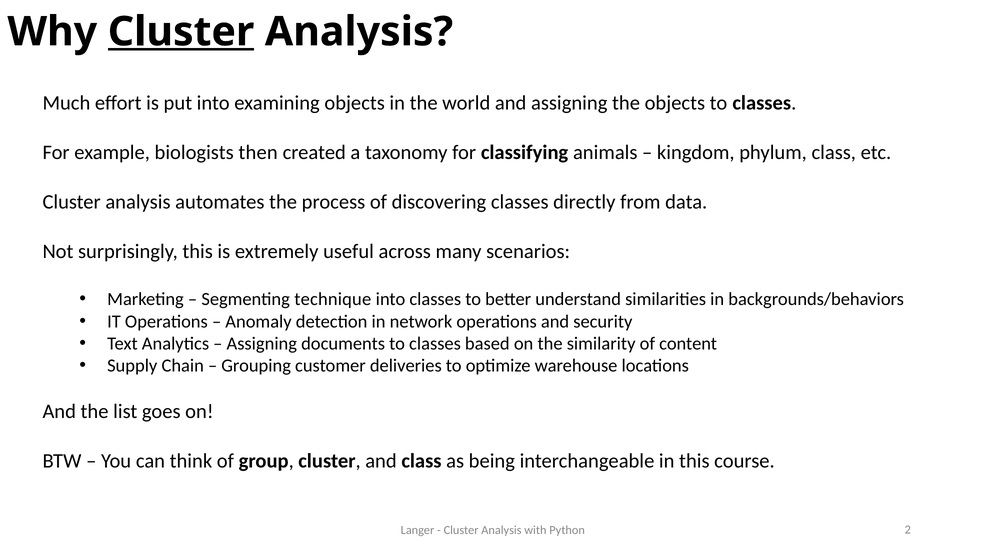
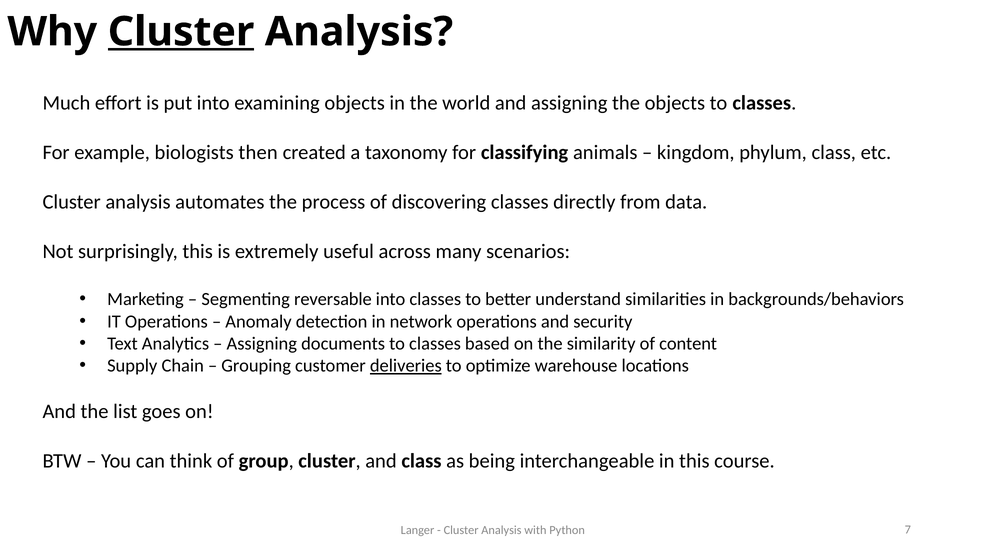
technique: technique -> reversable (333, 299)
deliveries underline: none -> present (406, 366)
2: 2 -> 7 (908, 530)
